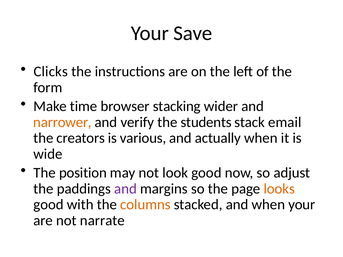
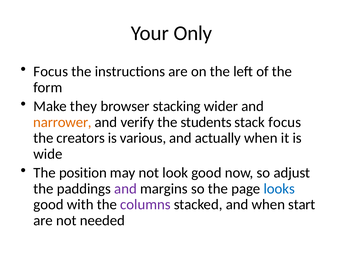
Save: Save -> Only (193, 33)
Clicks: Clicks -> Focus (51, 72)
time: time -> they (84, 106)
stack email: email -> focus (285, 122)
looks colour: orange -> blue (279, 189)
columns colour: orange -> purple (145, 205)
when your: your -> start (302, 205)
narrate: narrate -> needed (102, 221)
